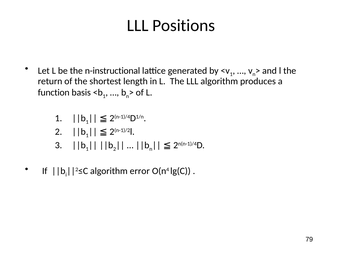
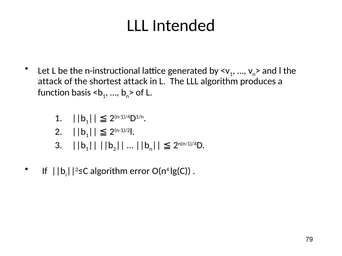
Positions: Positions -> Intended (184, 25)
return: return -> attack (50, 81)
shortest length: length -> attack (135, 81)
